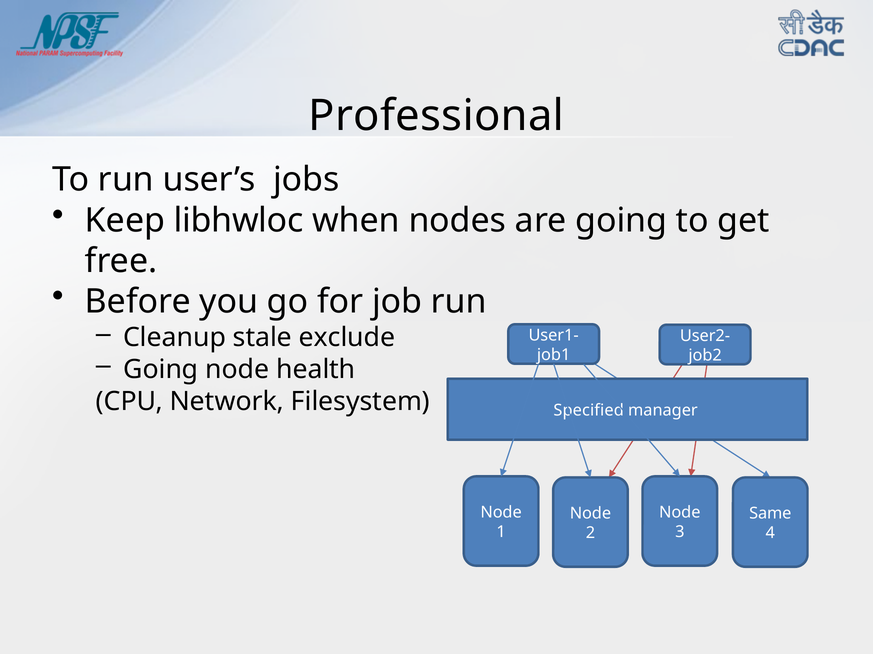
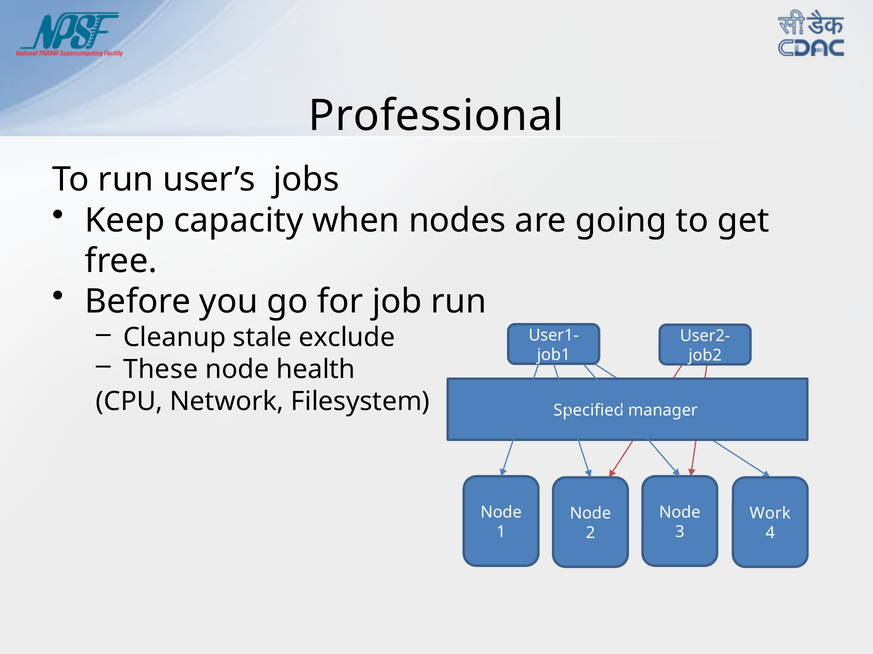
libhwloc: libhwloc -> capacity (239, 221)
Going: Going -> These (161, 370)
Same: Same -> Work (770, 514)
